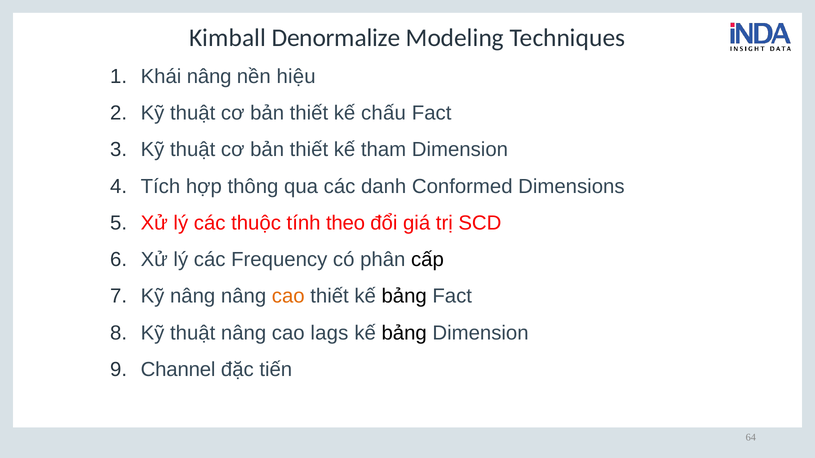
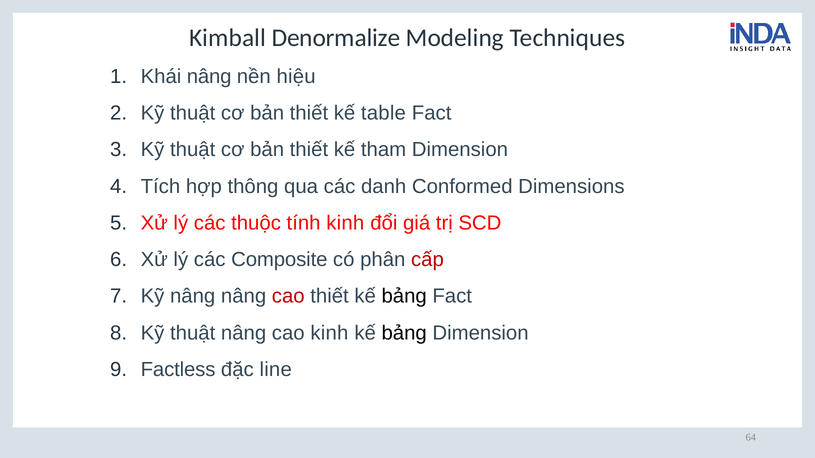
chấu: chấu -> table (383, 113)
tính theo: theo -> kinh (345, 223)
Frequency: Frequency -> Composite (279, 260)
cấp colour: black -> red (427, 260)
cao colour: orange -> red (288, 296)
cao lags: lags -> kinh (329, 333)
Channel: Channel -> Factless (178, 370)
tiến: tiến -> line (276, 370)
